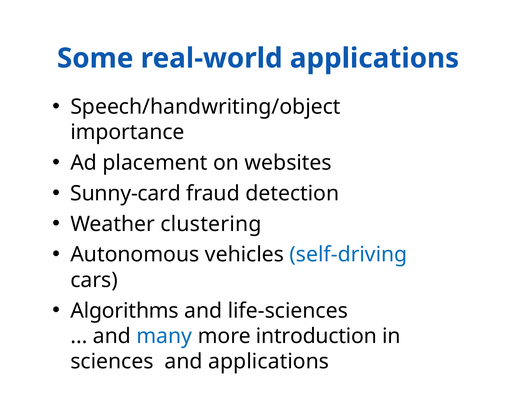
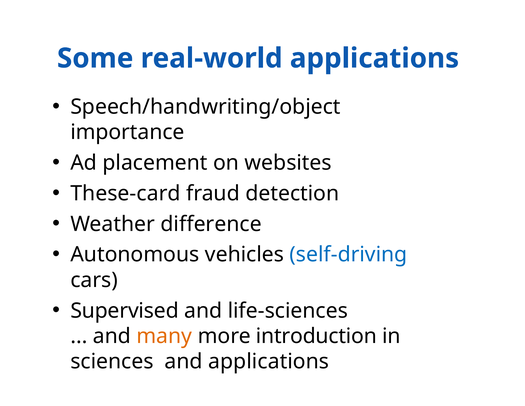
Sunny-card: Sunny-card -> These-card (125, 193)
clustering: clustering -> difference (211, 224)
Algorithms: Algorithms -> Supervised (125, 310)
many colour: blue -> orange (164, 336)
